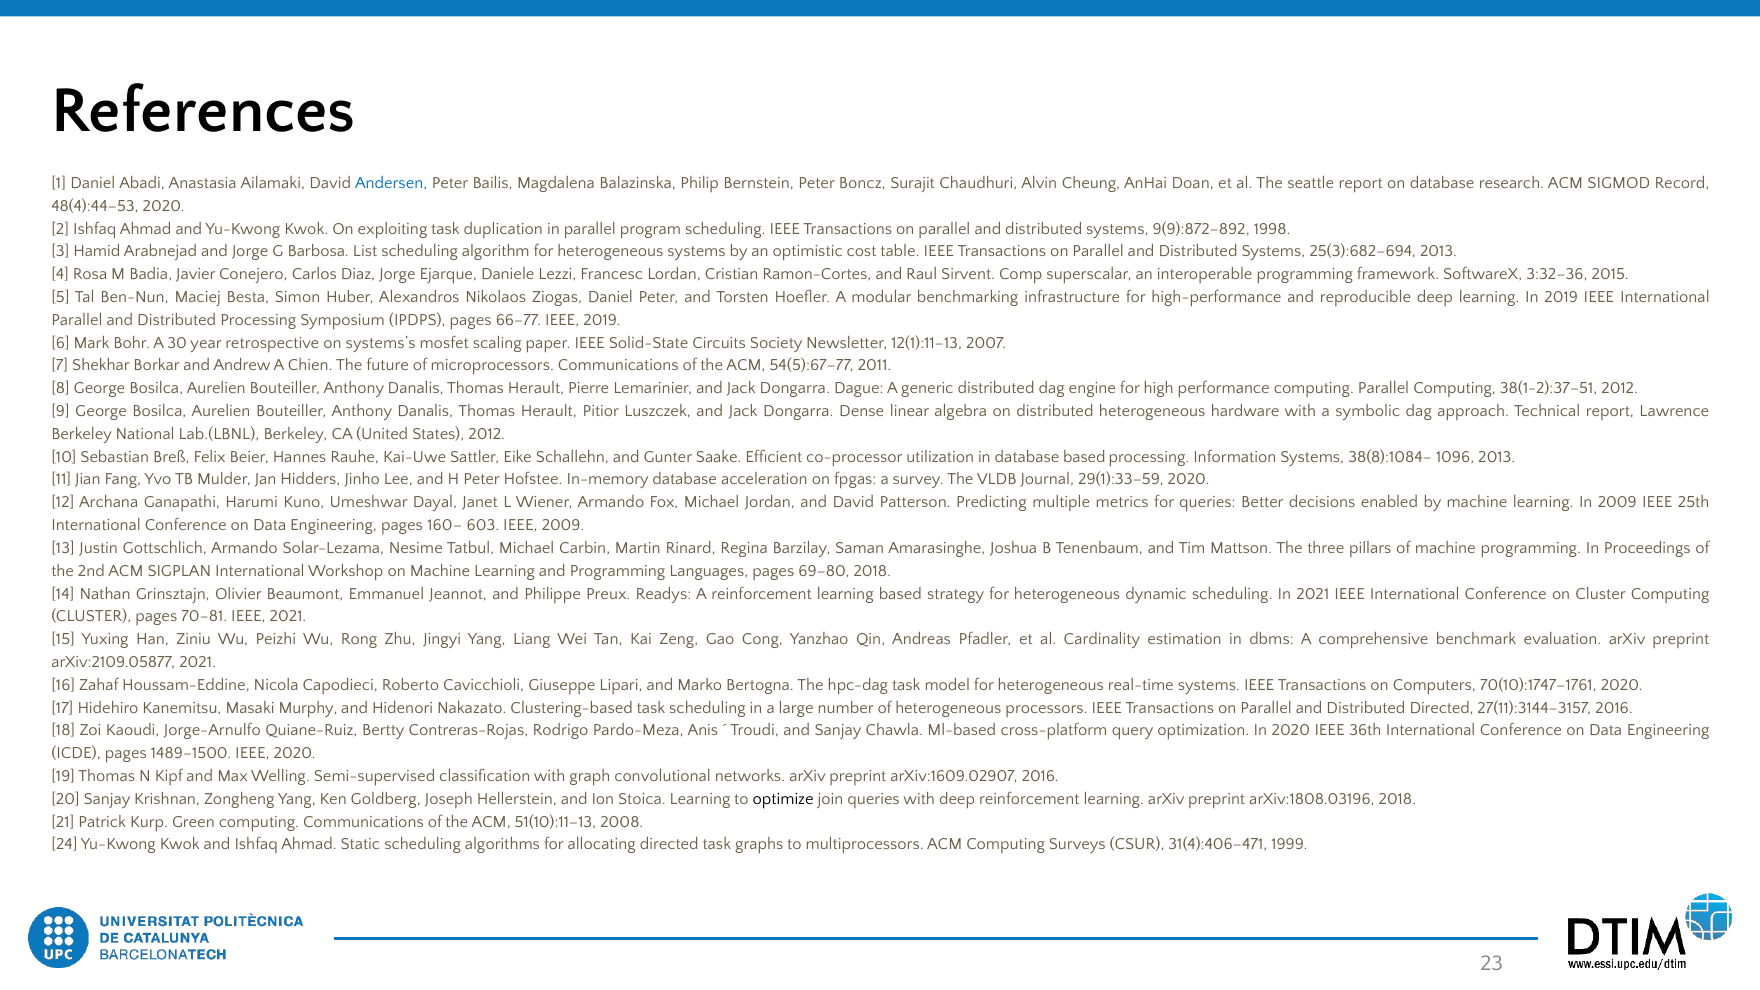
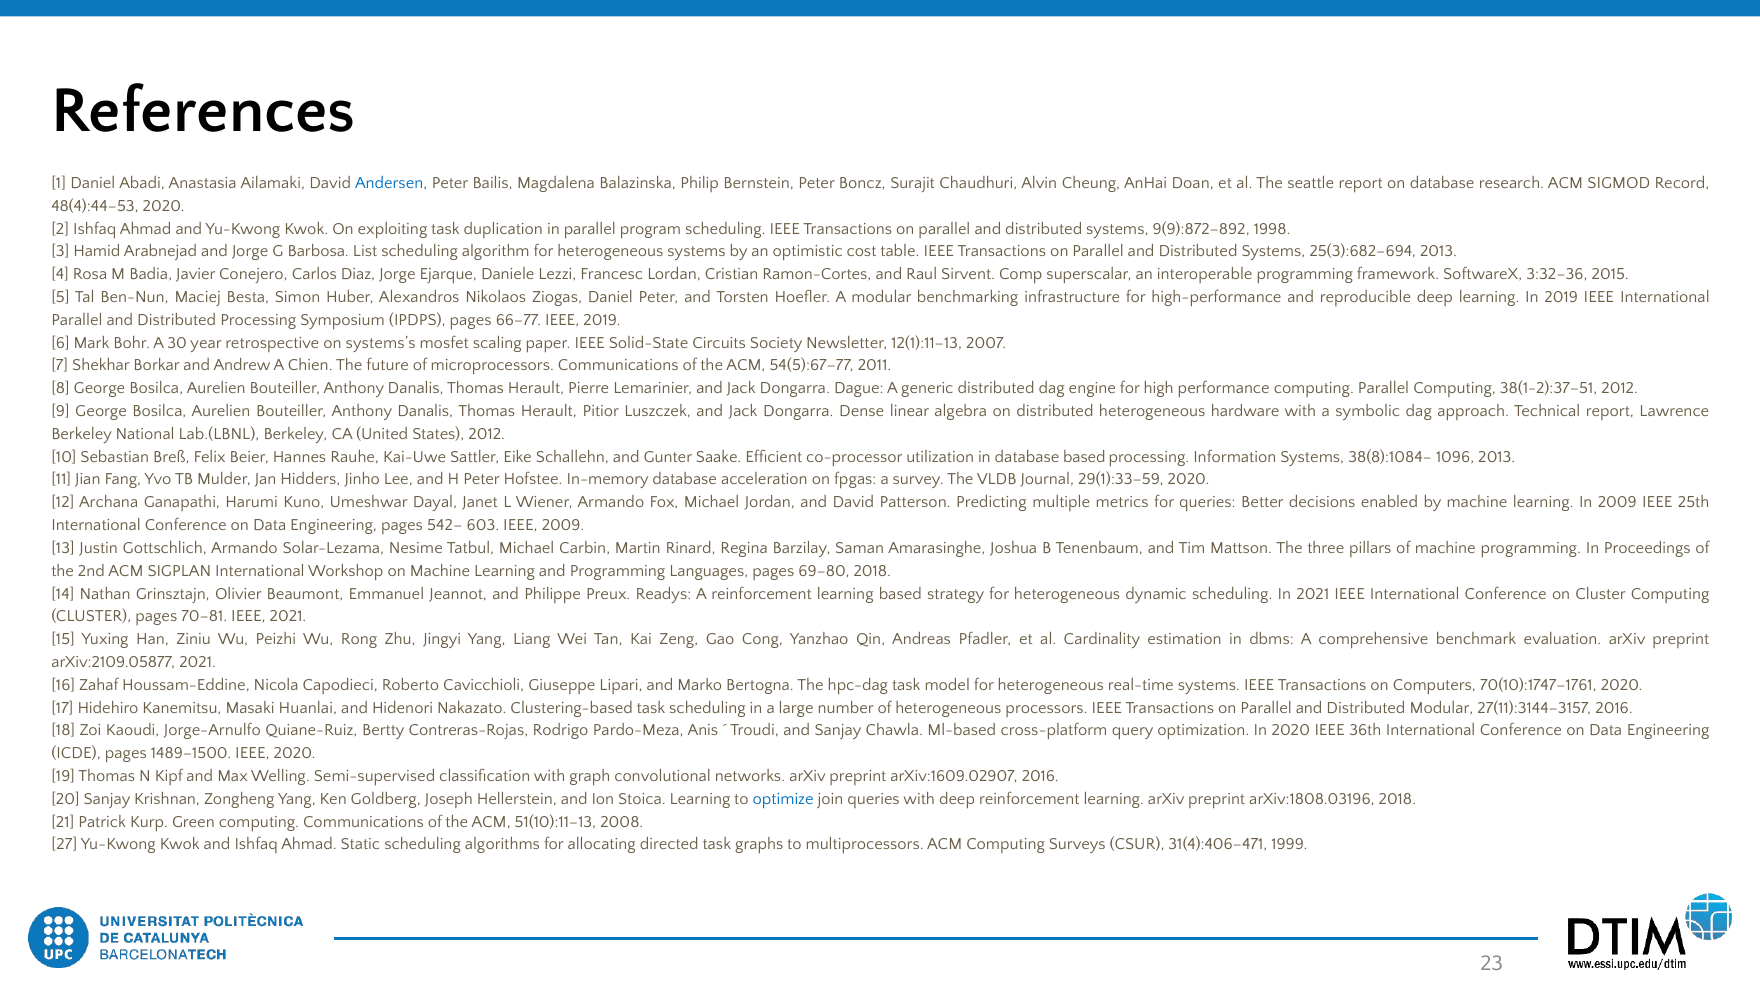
160–: 160– -> 542– (445, 525)
Murphy: Murphy -> Huanlai (308, 708)
Distributed Directed: Directed -> Modular (1442, 708)
optimize colour: black -> blue (783, 799)
24: 24 -> 27 (64, 845)
